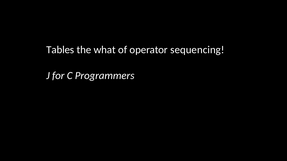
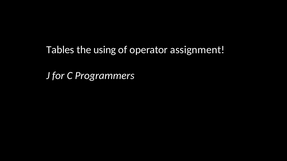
what: what -> using (105, 50)
sequencing: sequencing -> assignment (197, 50)
